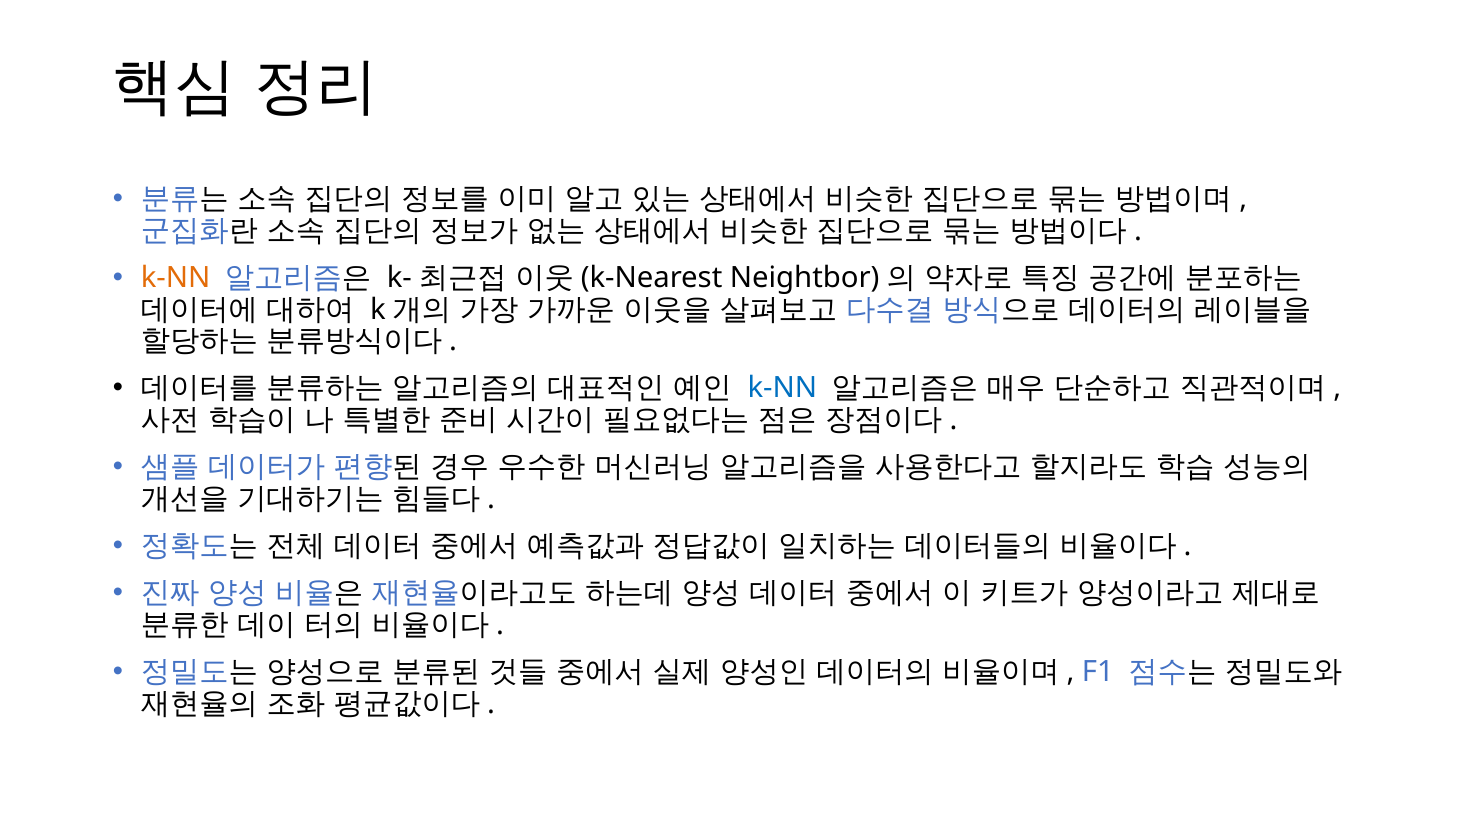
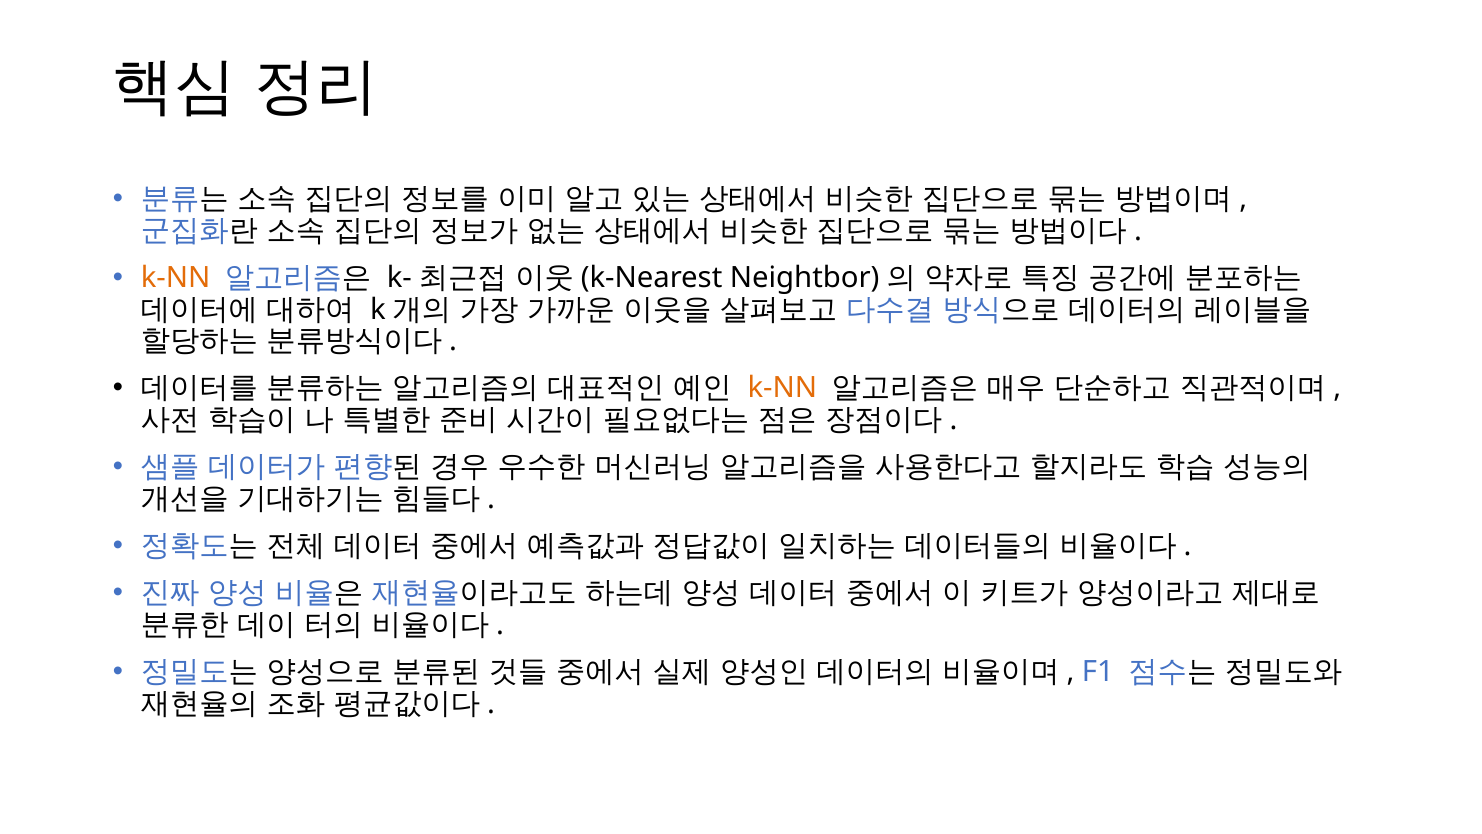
k-NN colour: blue -> orange (782, 388)
